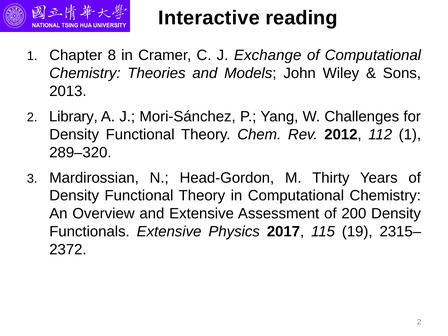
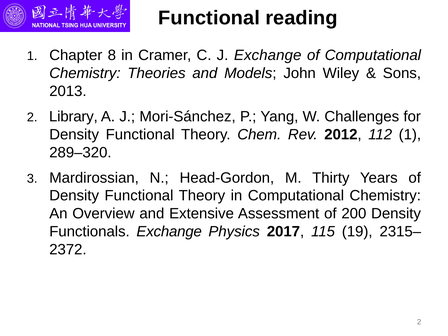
Interactive: Interactive -> Functional (209, 18)
Functionals Extensive: Extensive -> Exchange (169, 232)
